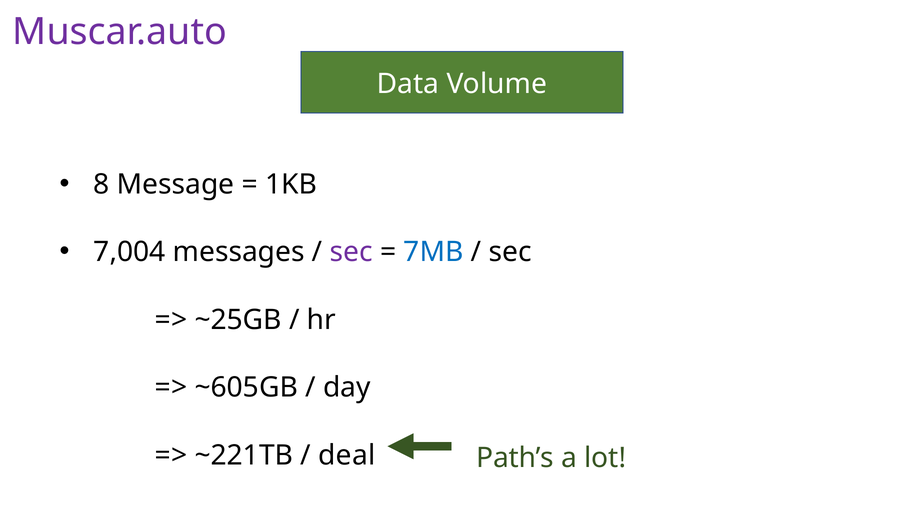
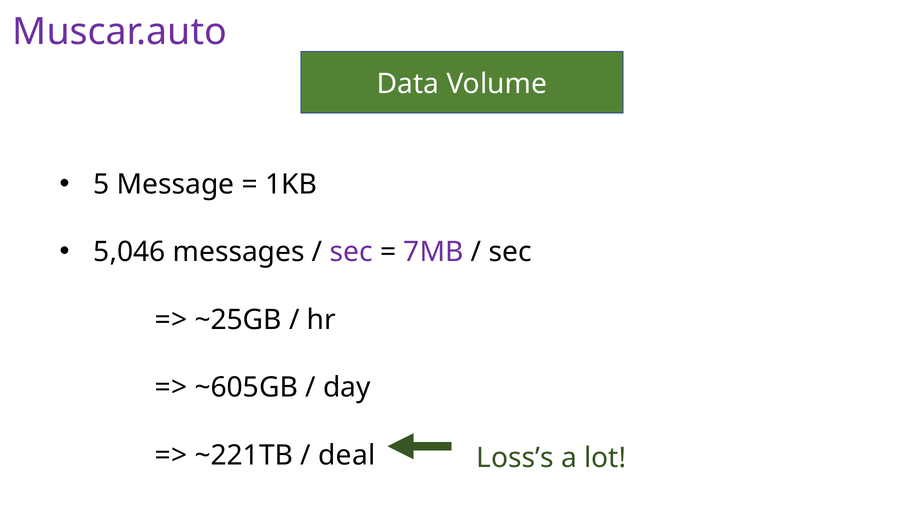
8: 8 -> 5 (101, 184)
7,004: 7,004 -> 5,046 (129, 252)
7MB colour: blue -> purple (434, 252)
Path’s: Path’s -> Loss’s (515, 458)
